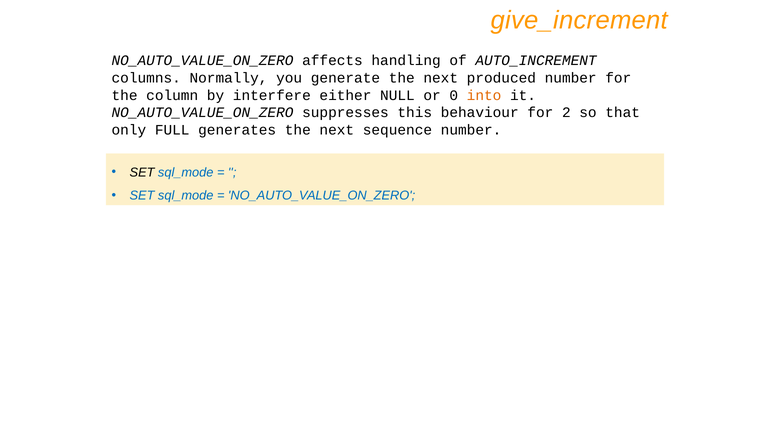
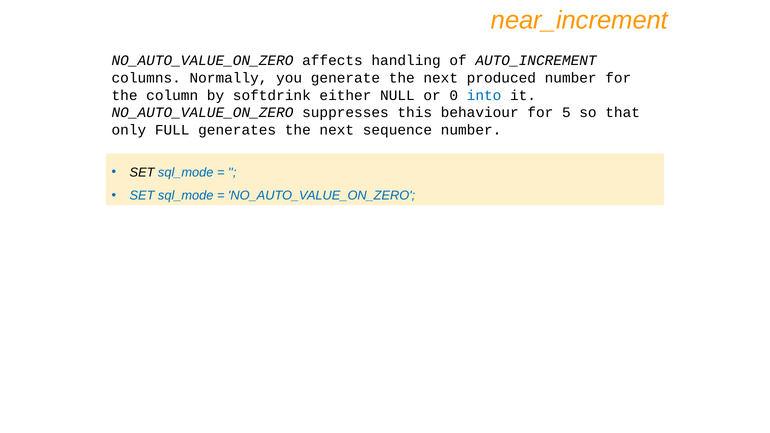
give_increment: give_increment -> near_increment (579, 20)
interfere: interfere -> softdrink (272, 95)
into colour: orange -> blue (484, 95)
2: 2 -> 5 (566, 113)
